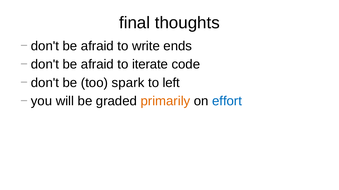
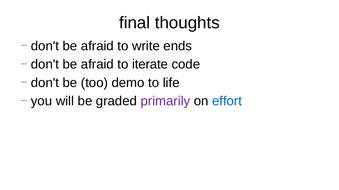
spark: spark -> demo (128, 83)
left: left -> life (171, 83)
primarily colour: orange -> purple (165, 102)
